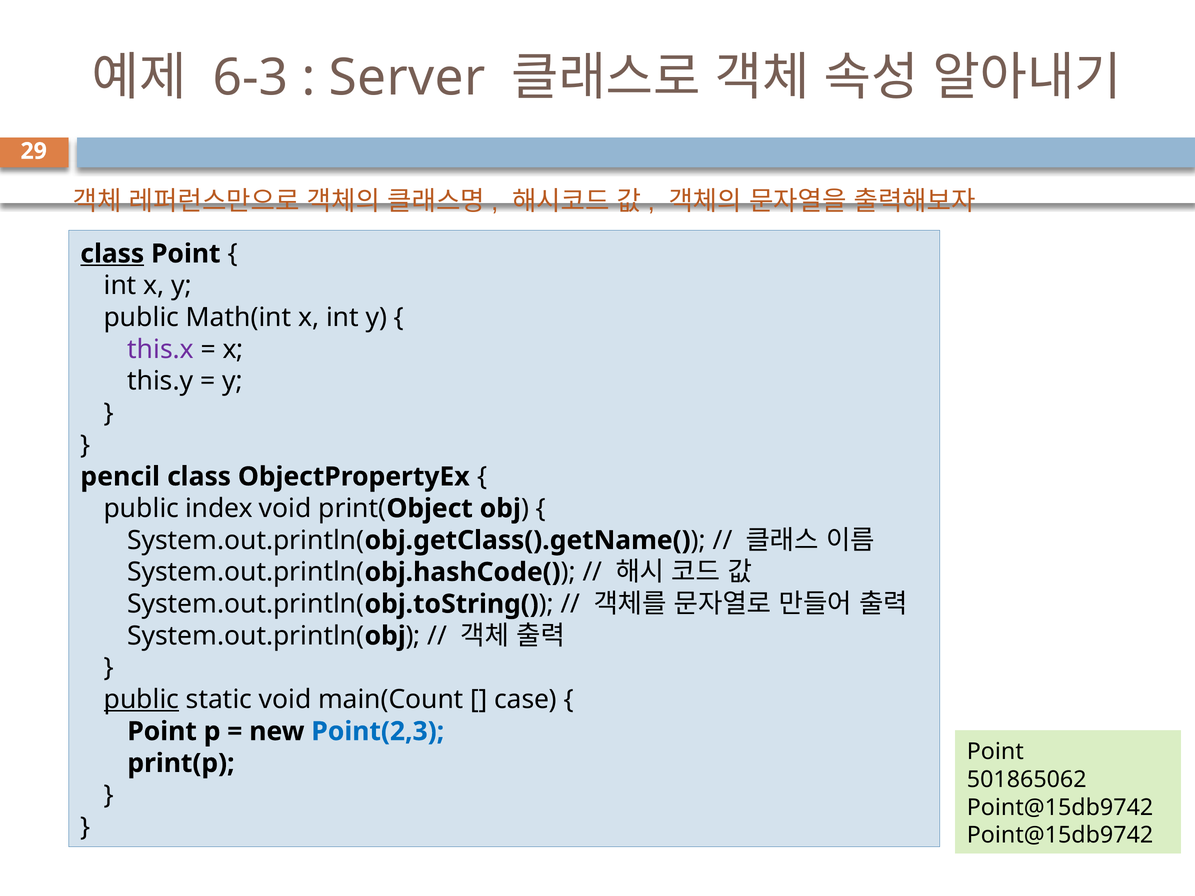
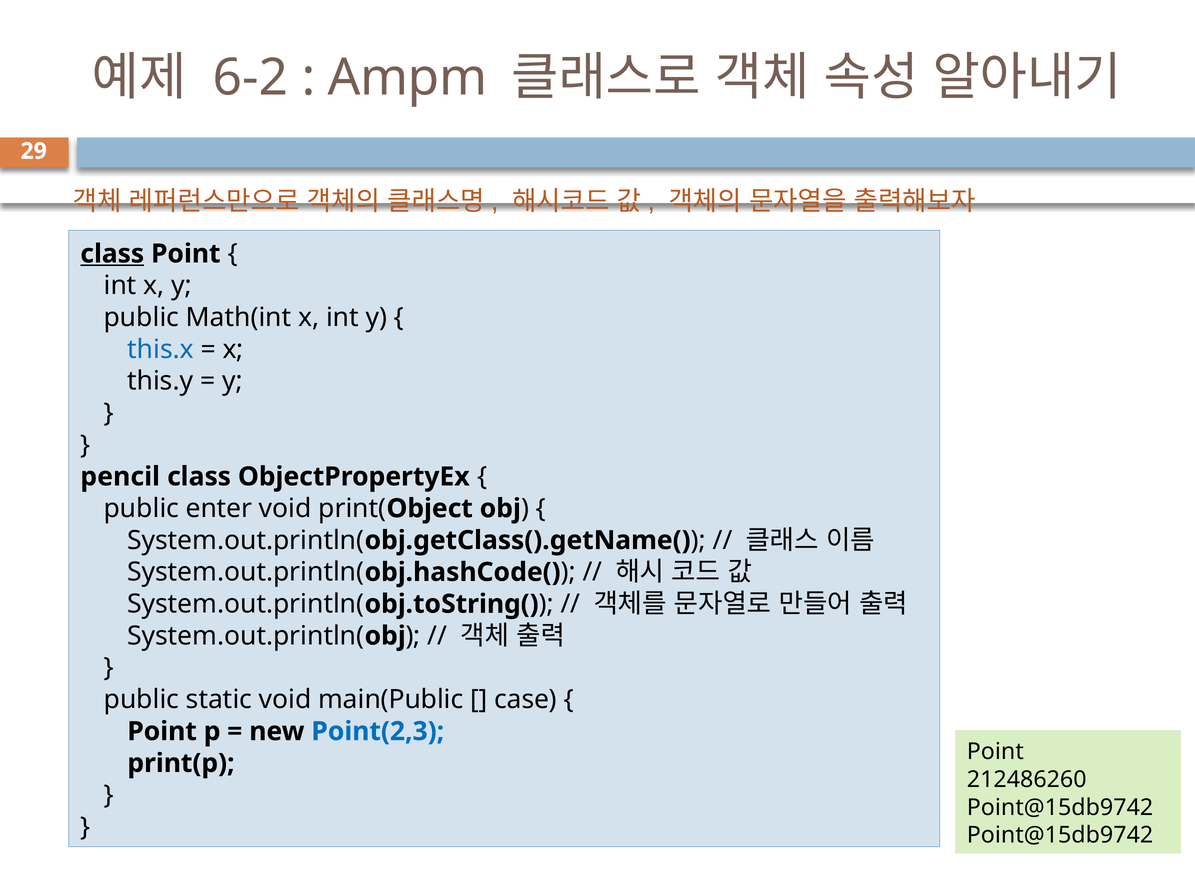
6-3: 6-3 -> 6-2 (251, 78)
Server: Server -> Ampm (408, 78)
this.x colour: purple -> blue (161, 349)
index: index -> enter (219, 509)
public underline: present -> none (141, 700)
main(Count: main(Count -> main(Public (391, 700)
501865062: 501865062 -> 212486260 (1027, 780)
